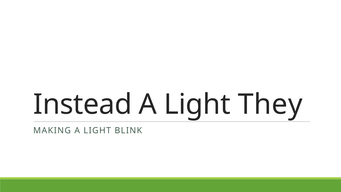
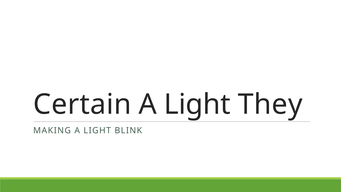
Instead: Instead -> Certain (82, 105)
